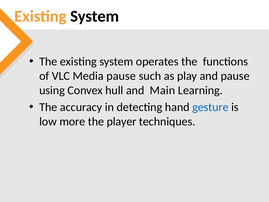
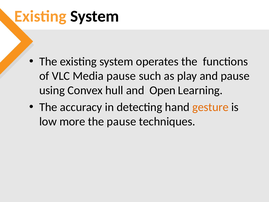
Main: Main -> Open (163, 90)
gesture colour: blue -> orange (210, 107)
the player: player -> pause (121, 121)
